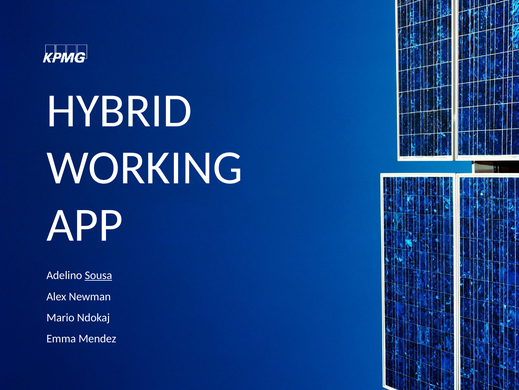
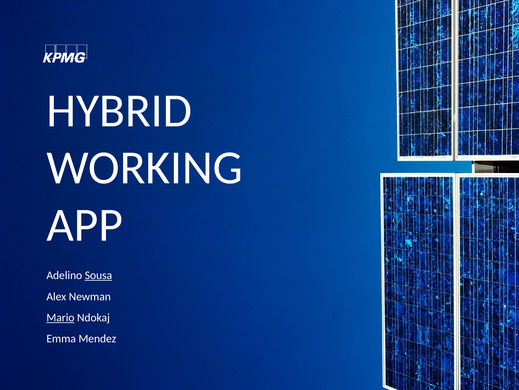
Mario underline: none -> present (60, 317)
